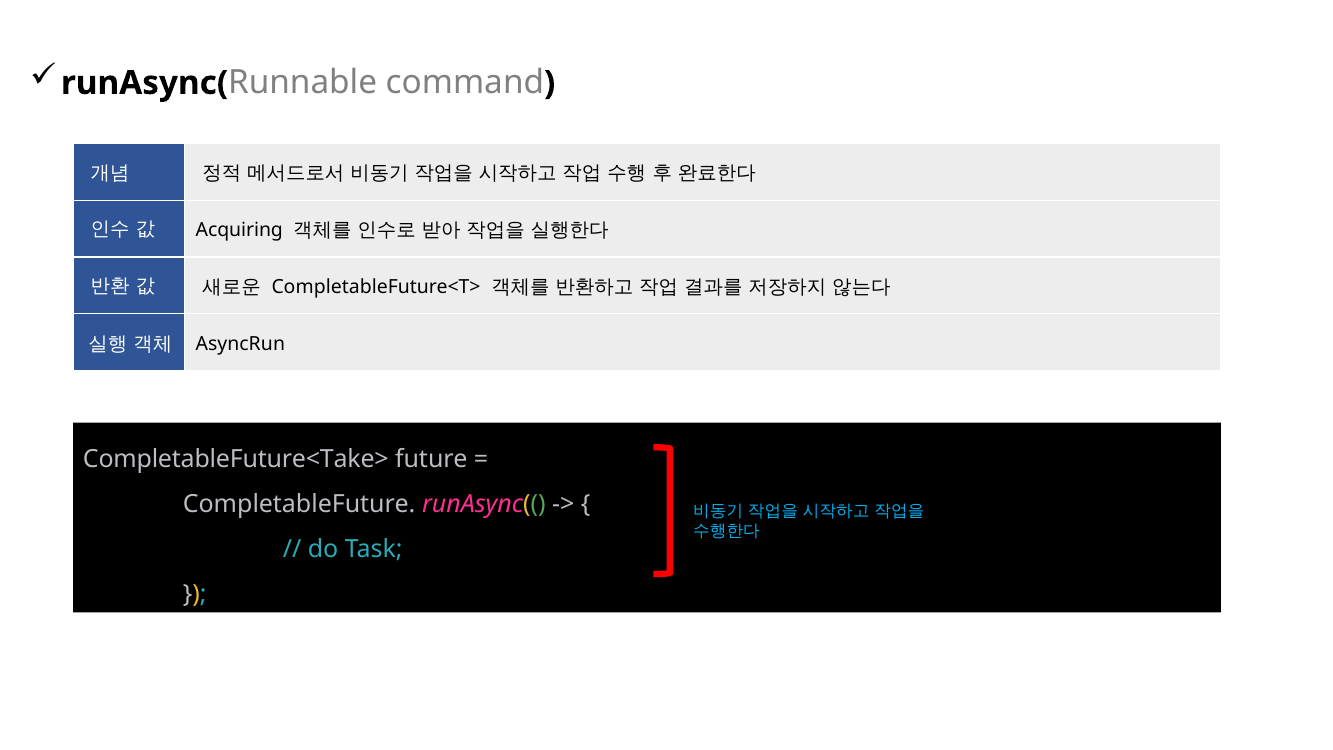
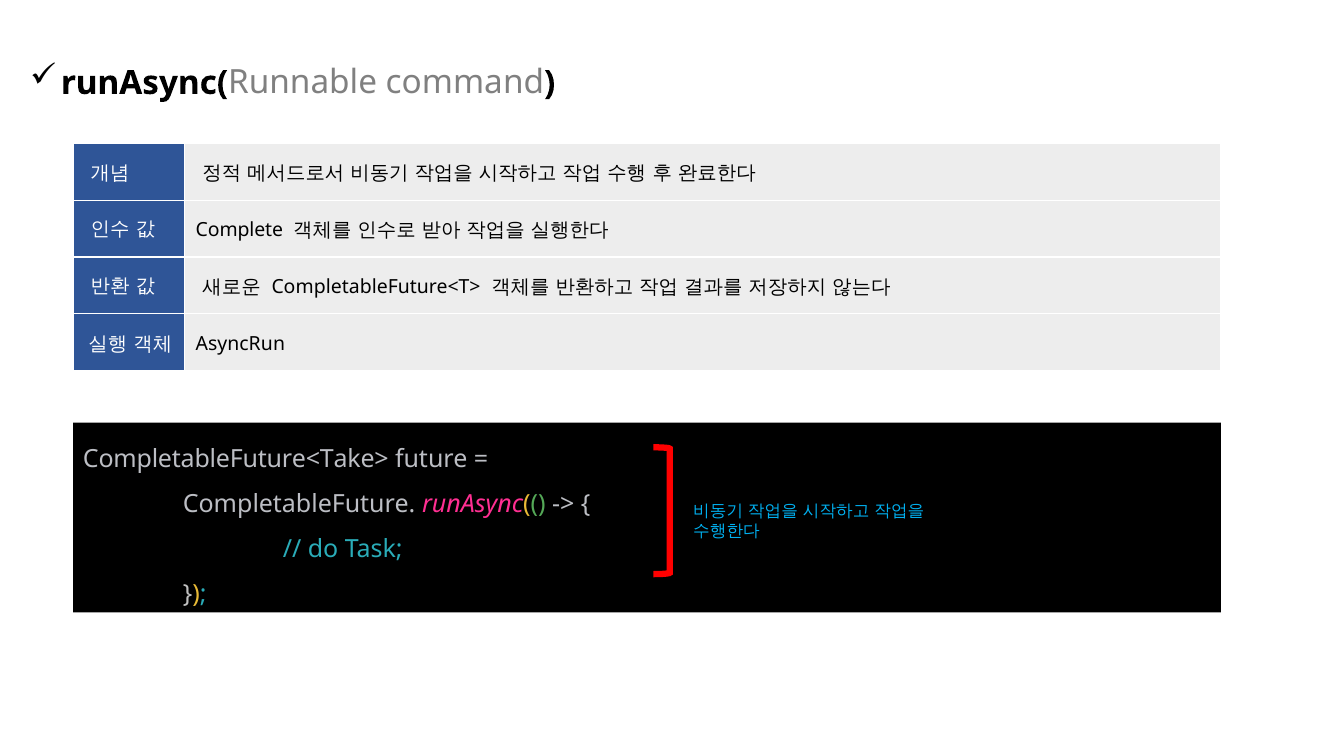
Acquiring: Acquiring -> Complete (239, 230)
